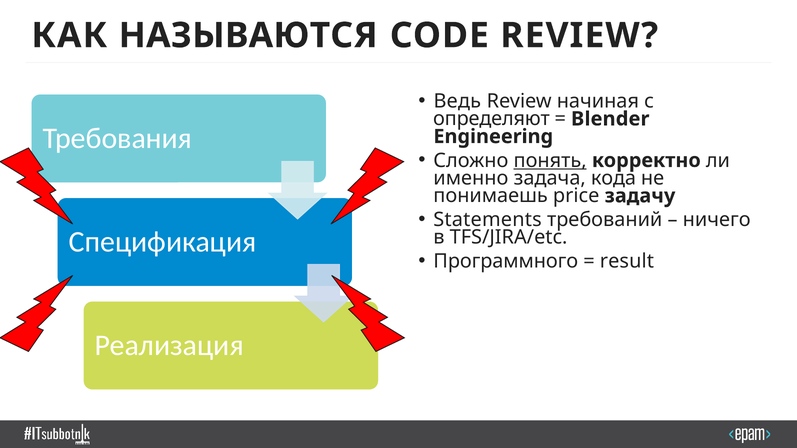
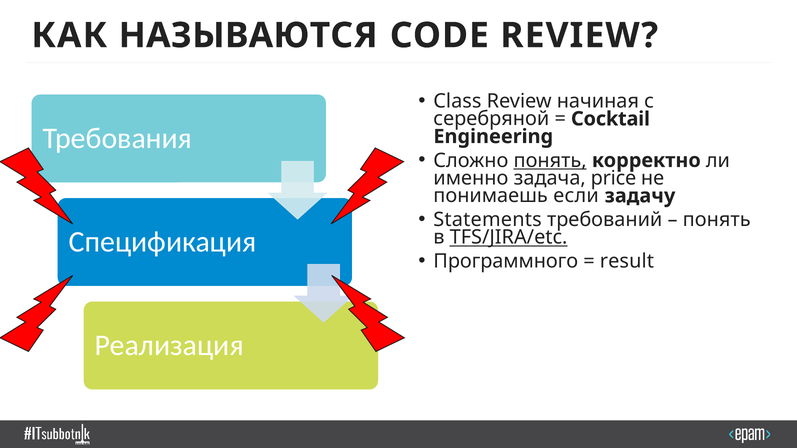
Ведь: Ведь -> Class (457, 101)
определяют: определяют -> серебряной (491, 119)
Blender: Blender -> Cocktail (610, 119)
кода: кода -> price (613, 178)
price: price -> если (576, 196)
ничего: ничего -> понять (717, 220)
TFS/JIRA/etc underline: none -> present (509, 238)
